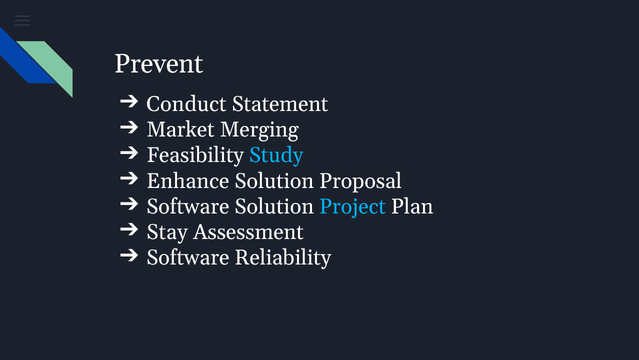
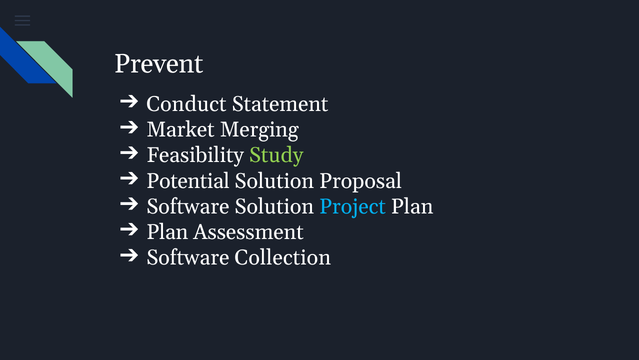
Study colour: light blue -> light green (276, 155)
Enhance: Enhance -> Potential (188, 181)
Stay: Stay -> Plan (167, 232)
Reliability: Reliability -> Collection (283, 257)
